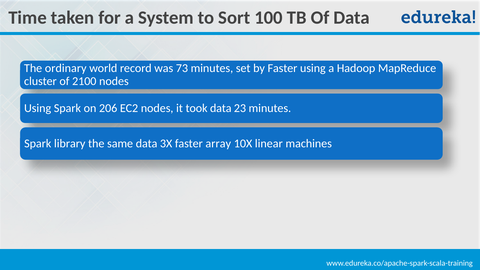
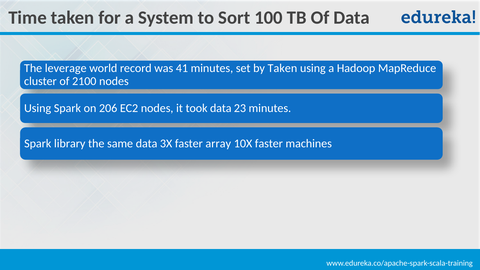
ordinary: ordinary -> leverage (66, 68)
73: 73 -> 41 (182, 68)
by Faster: Faster -> Taken (282, 68)
10X linear: linear -> faster (269, 143)
